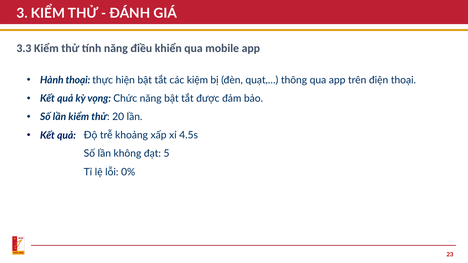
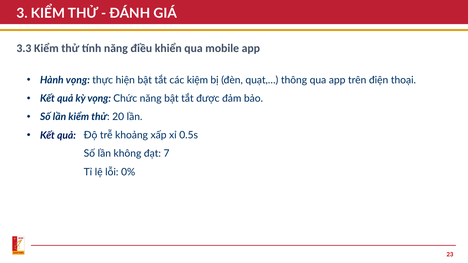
Hành thoại: thoại -> vọng (78, 80)
4.5s: 4.5s -> 0.5s (189, 135)
5: 5 -> 7 (167, 154)
